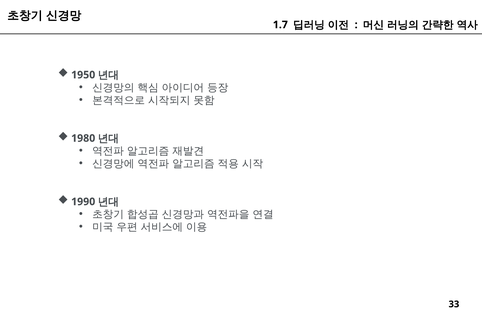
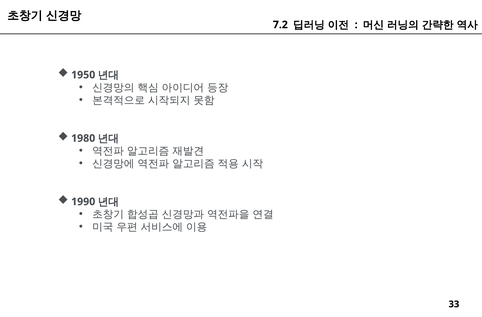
1.7: 1.7 -> 7.2 (280, 25)
